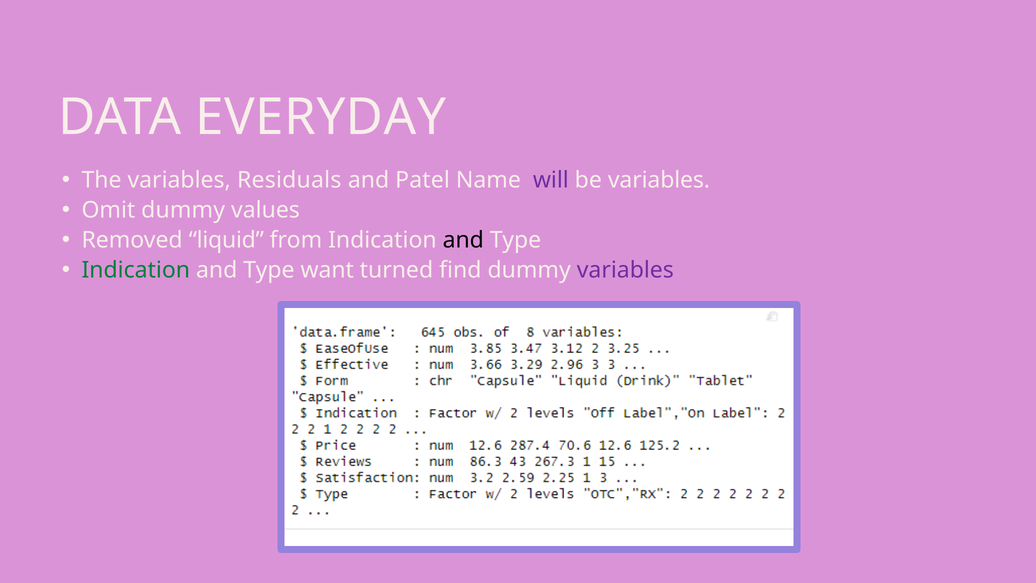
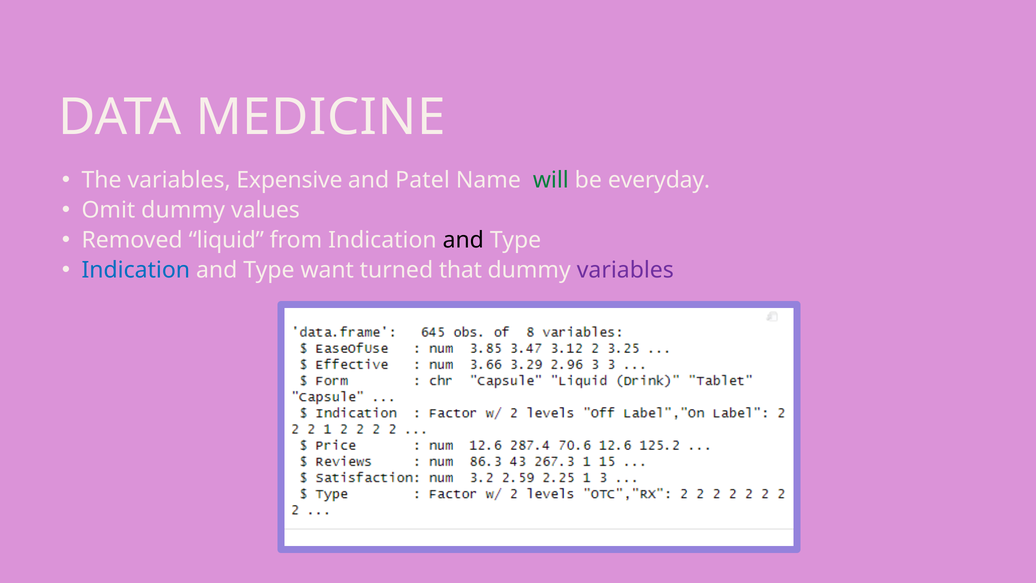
EVERYDAY: EVERYDAY -> MEDICINE (321, 117)
Residuals: Residuals -> Expensive (289, 180)
will colour: purple -> green (551, 180)
be variables: variables -> everyday (659, 180)
Indication colour: green -> blue (136, 270)
find: find -> that (460, 270)
